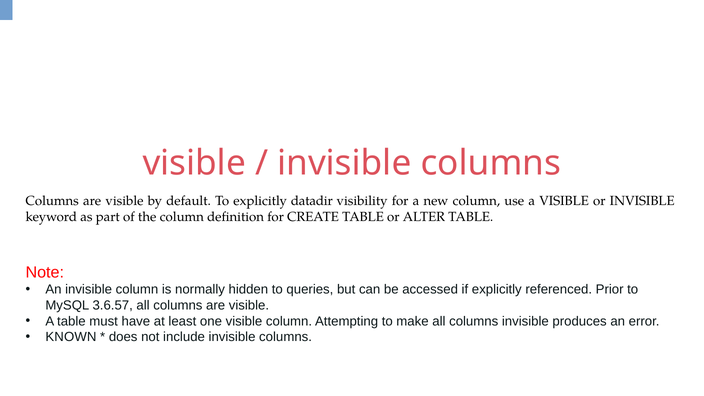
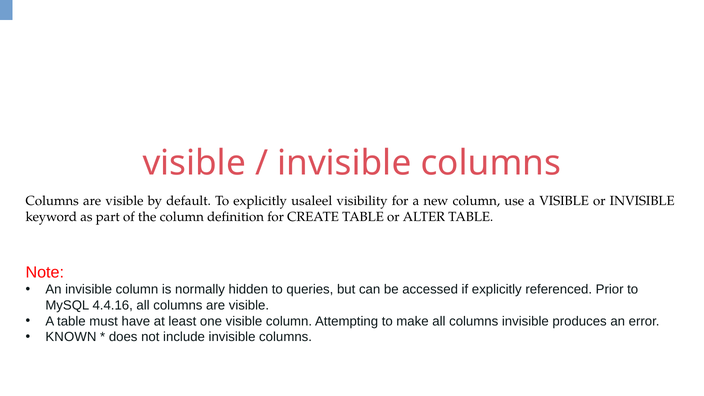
datadir: datadir -> usaleel (312, 201)
3.6.57: 3.6.57 -> 4.4.16 (113, 305)
